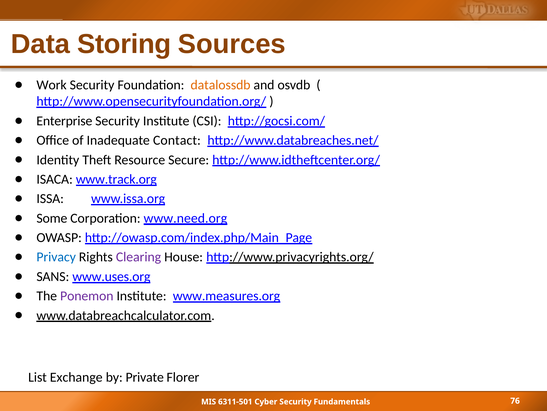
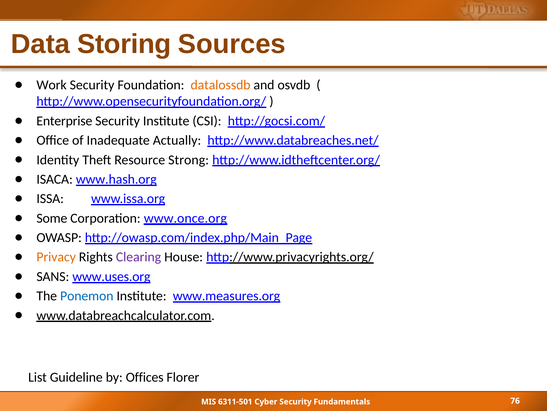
Contact: Contact -> Actually (177, 140)
Secure: Secure -> Strong (189, 160)
www.track.org: www.track.org -> www.hash.org (116, 179)
www.need.org: www.need.org -> www.once.org (185, 218)
Privacy colour: blue -> orange (56, 257)
Ponemon colour: purple -> blue (87, 295)
Exchange: Exchange -> Guideline (76, 376)
Private: Private -> Offices (145, 376)
